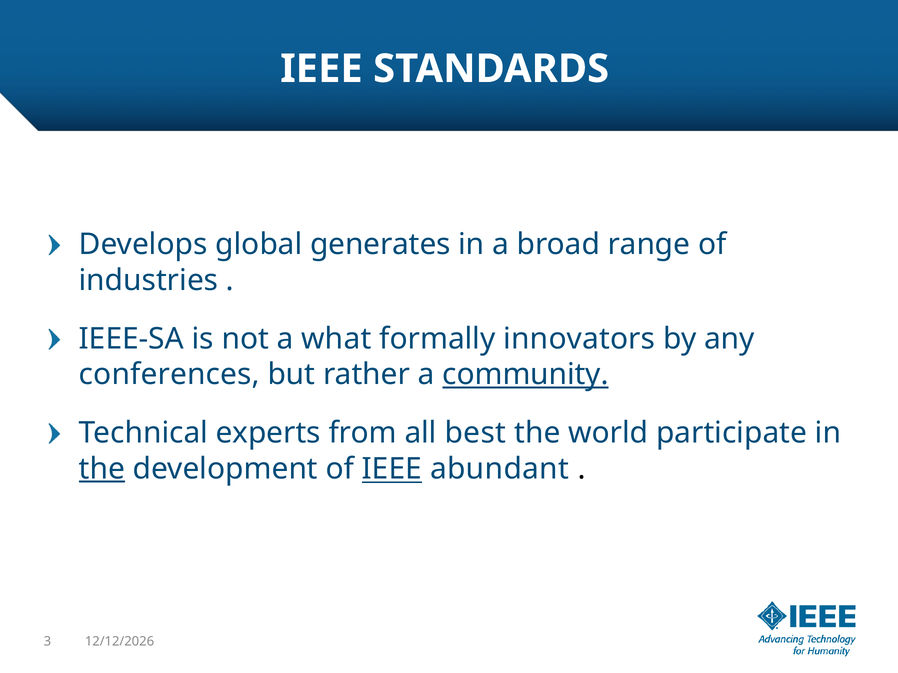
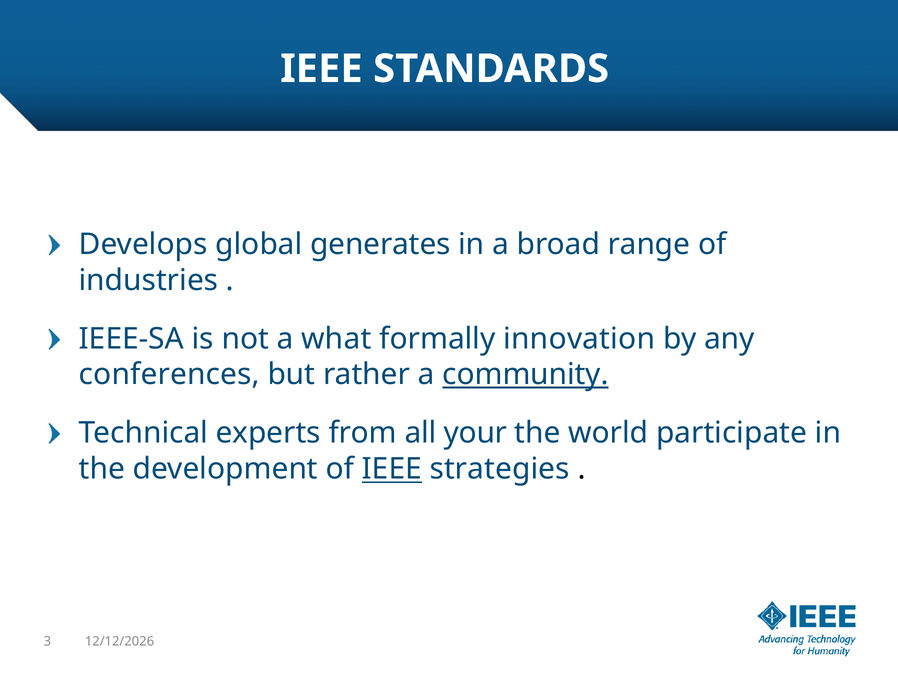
innovators: innovators -> innovation (579, 339)
best: best -> your (476, 433)
the underline: present -> none (102, 469)
abundant: abundant -> strategies (500, 469)
